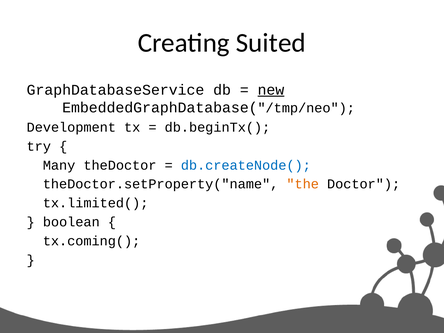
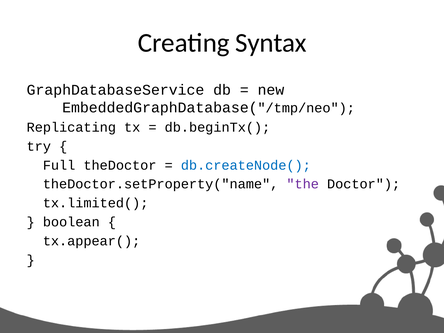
Suited: Suited -> Syntax (271, 43)
new underline: present -> none (271, 90)
Development: Development -> Replicating (71, 127)
Many: Many -> Full (59, 165)
the colour: orange -> purple (303, 184)
tx.coming(: tx.coming( -> tx.appear( (92, 241)
